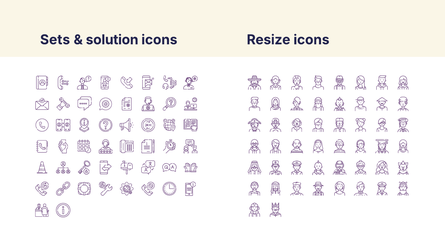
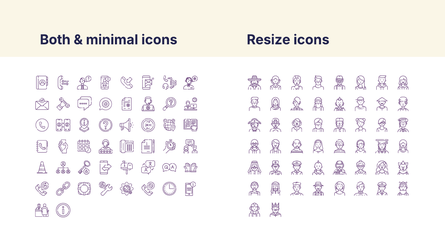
Sets: Sets -> Both (55, 40)
solution: solution -> minimal (112, 40)
